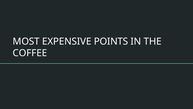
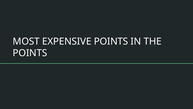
COFFEE: COFFEE -> POINTS (30, 53)
